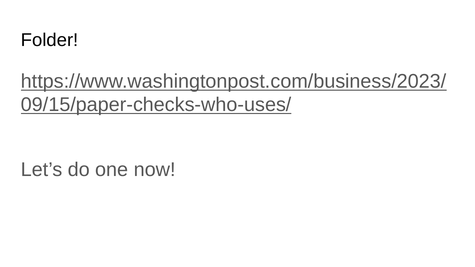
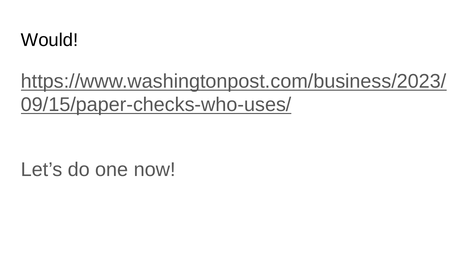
Folder: Folder -> Would (50, 40)
